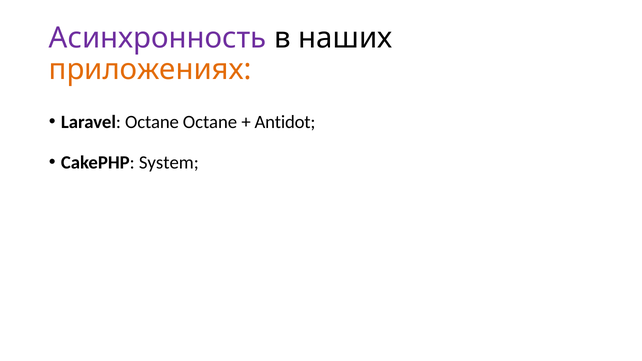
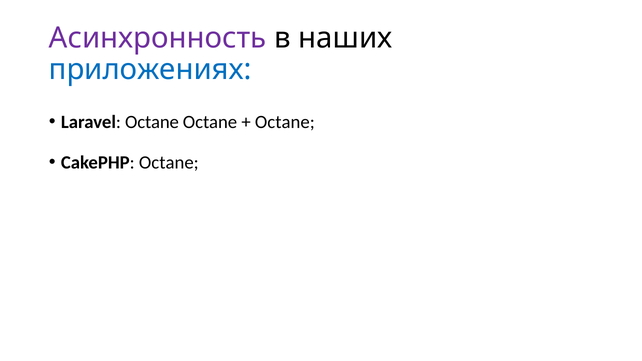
приложениях colour: orange -> blue (150, 70)
Antidot: Antidot -> Octane (285, 122)
CakePHP System: System -> Octane (169, 163)
